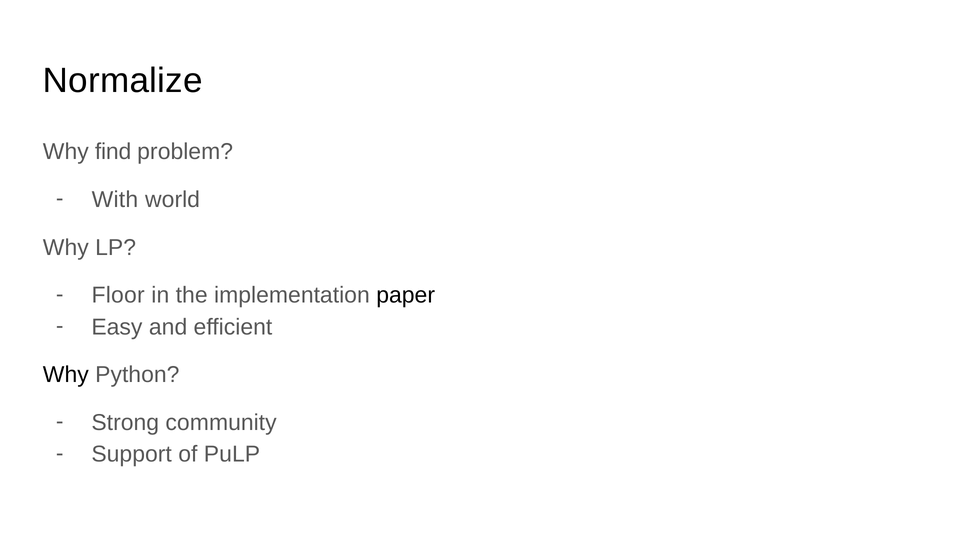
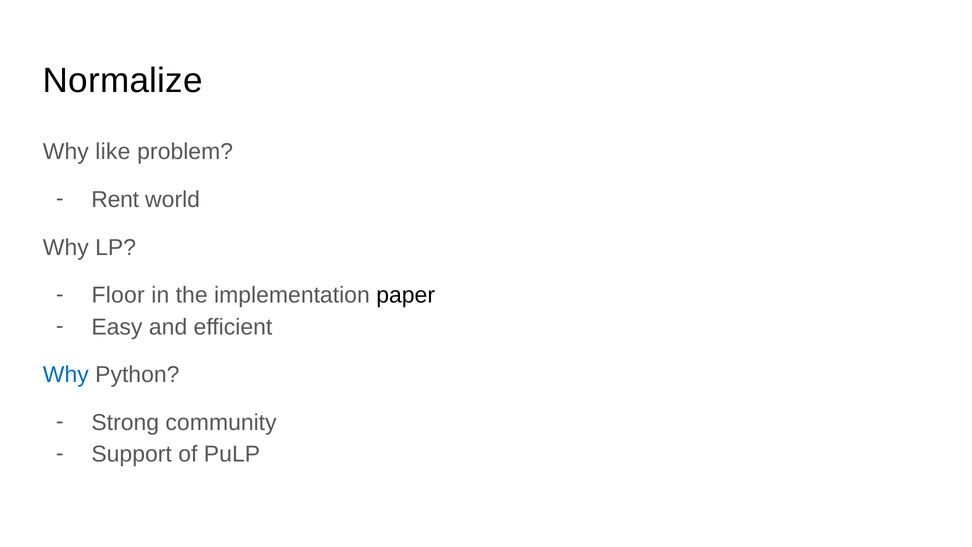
find: find -> like (113, 152)
With: With -> Rent (115, 200)
Why colour: black -> blue (66, 375)
